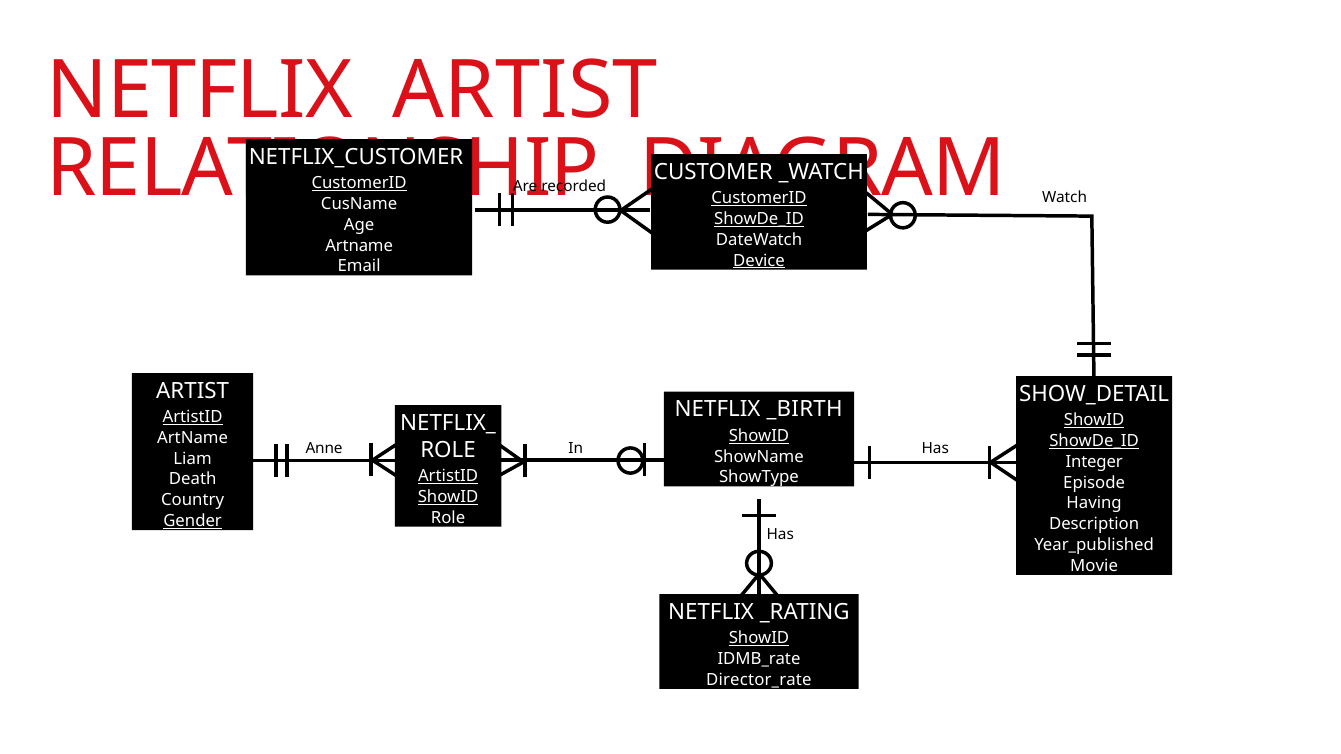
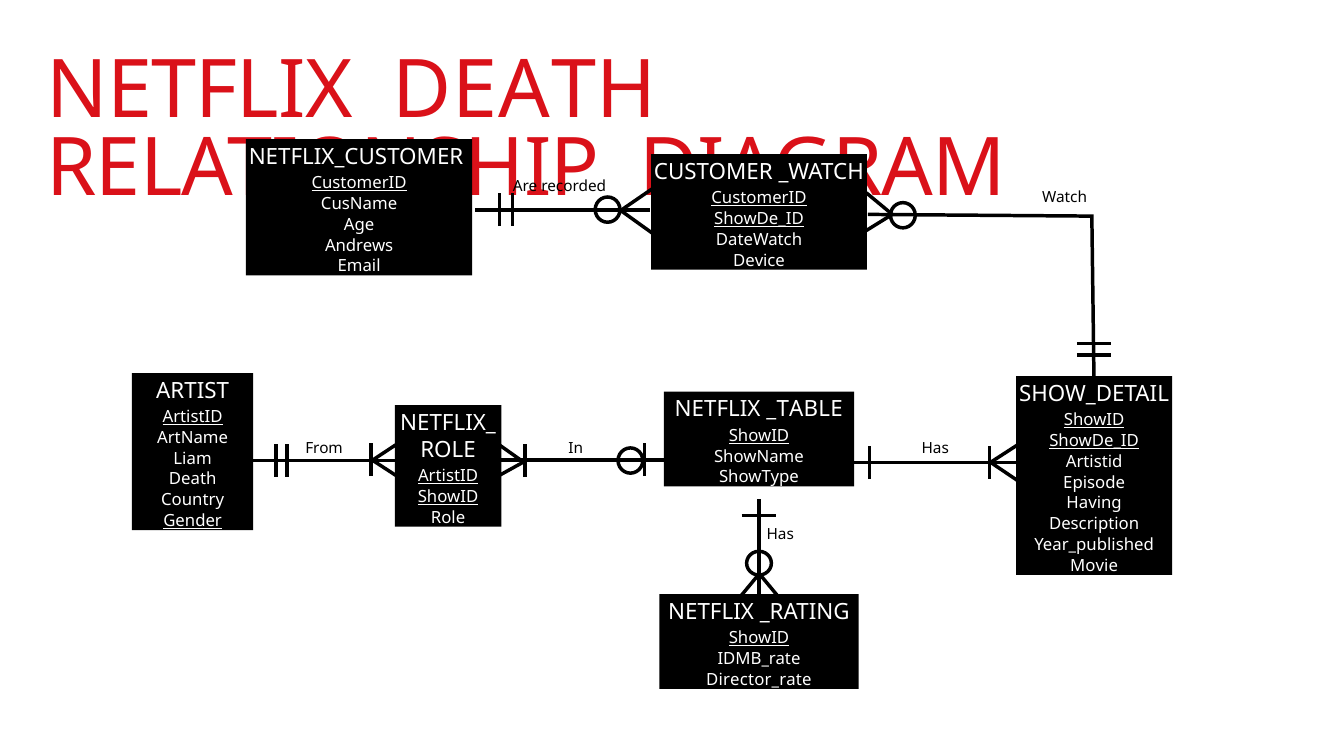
NETFLIX ARTIST: ARTIST -> DEATH (525, 91)
Artname: Artname -> Andrews (359, 246)
Device underline: present -> none (759, 261)
_BIRTH: _BIRTH -> _TABLE (805, 410)
Anne: Anne -> From (324, 448)
Integer: Integer -> Artistid (1094, 462)
